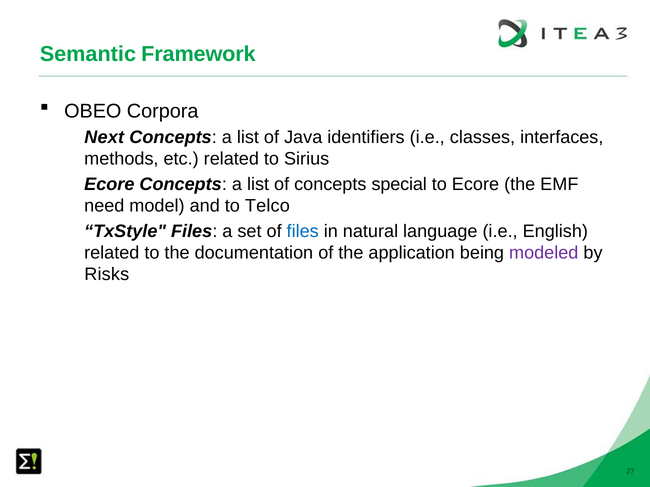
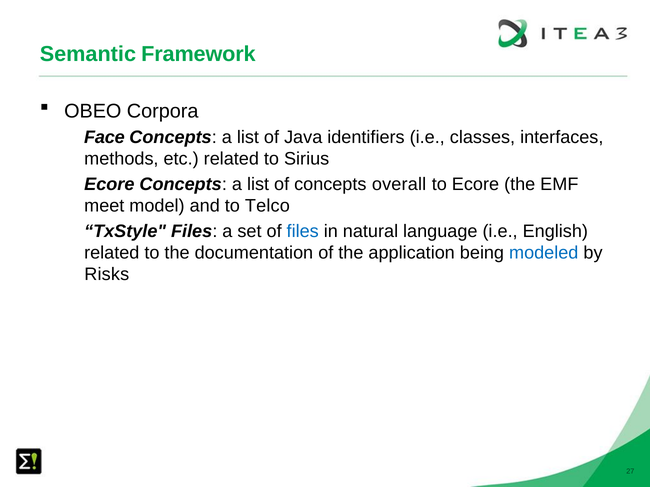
Next: Next -> Face (104, 137)
special: special -> overall (399, 184)
need: need -> meet (104, 206)
modeled colour: purple -> blue (544, 253)
